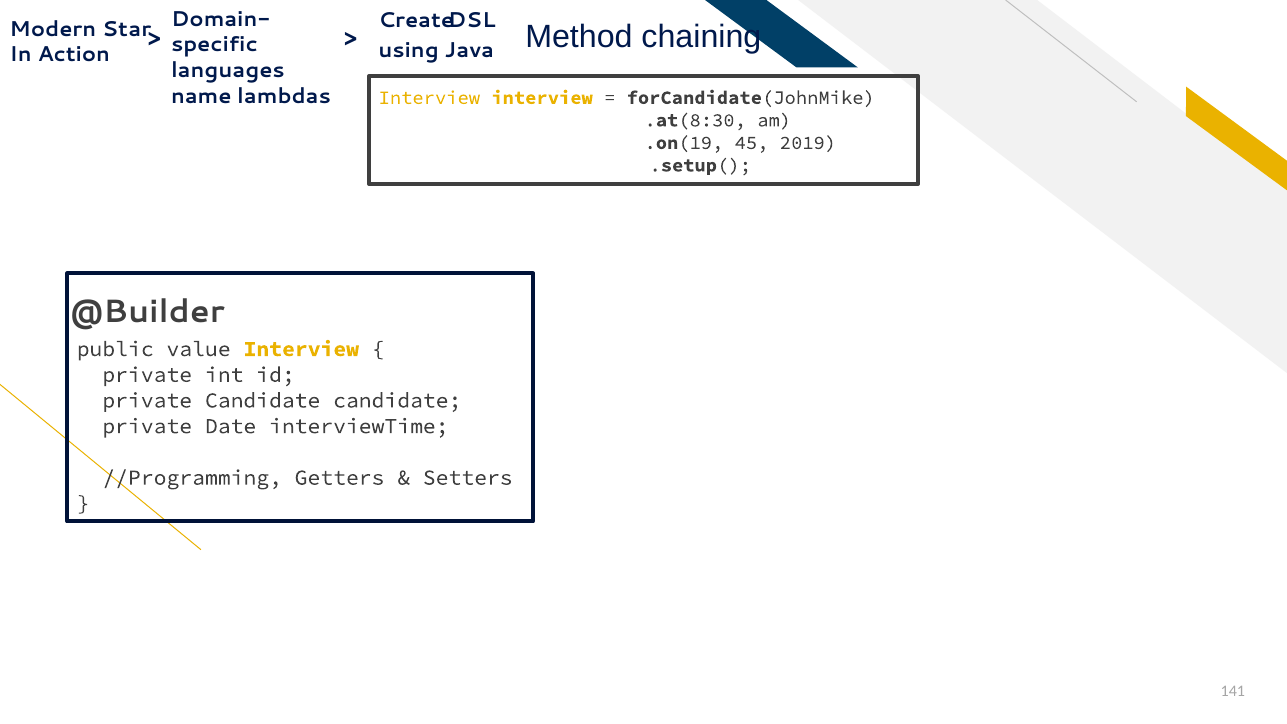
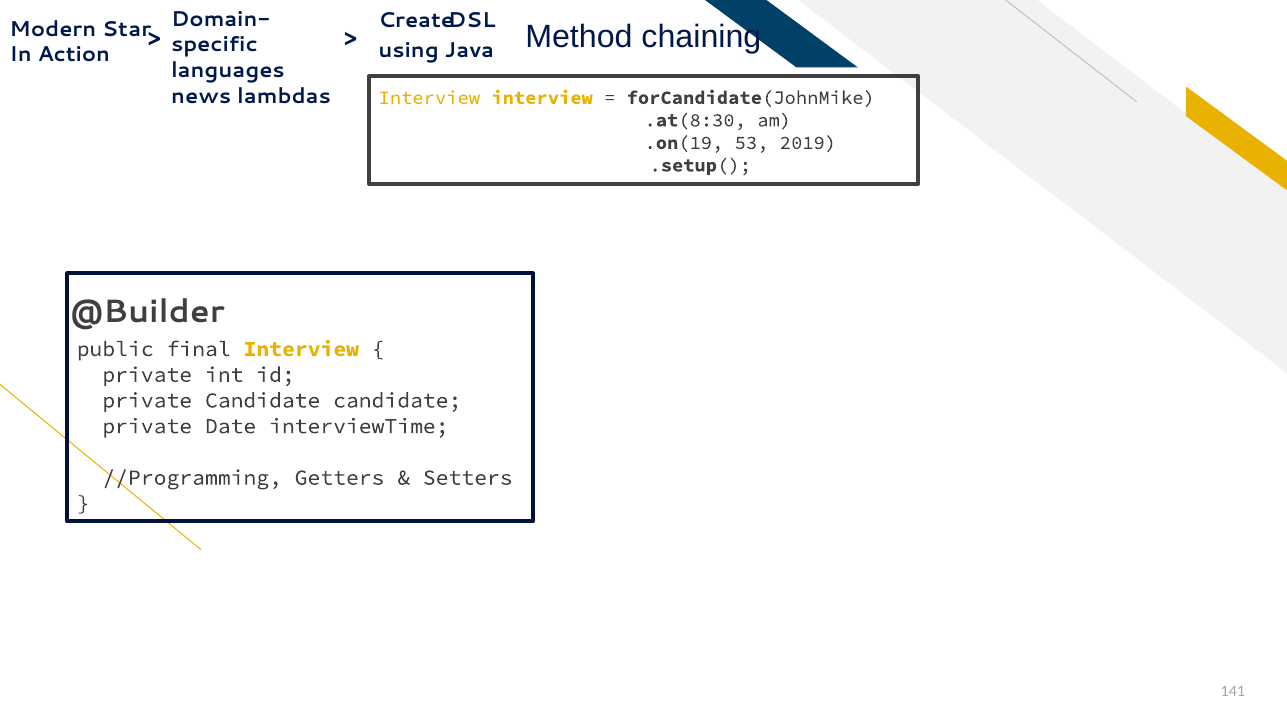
name: name -> news (201, 96)
45: 45 -> 53 (752, 143)
value: value -> final (199, 349)
